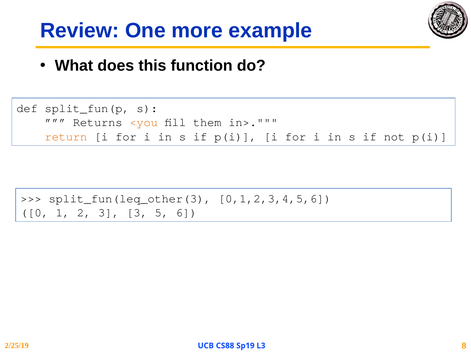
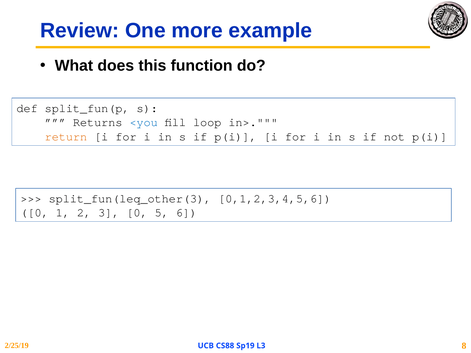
<you colour: orange -> blue (144, 123)
them: them -> loop (207, 123)
3 3: 3 -> 0 (137, 213)
